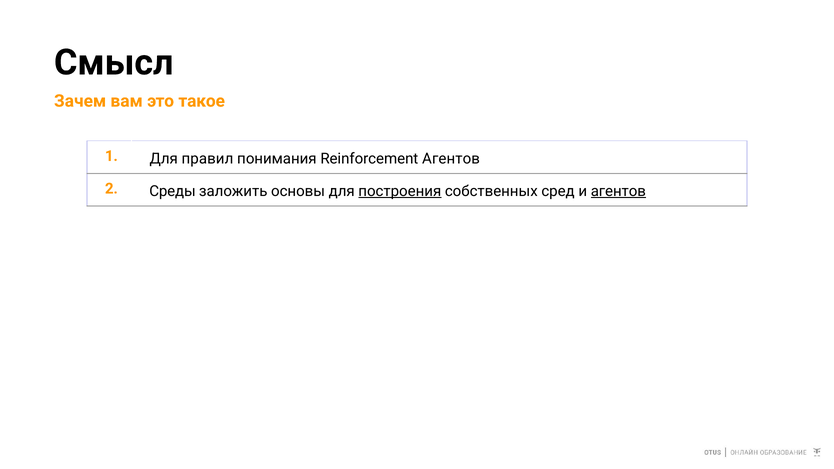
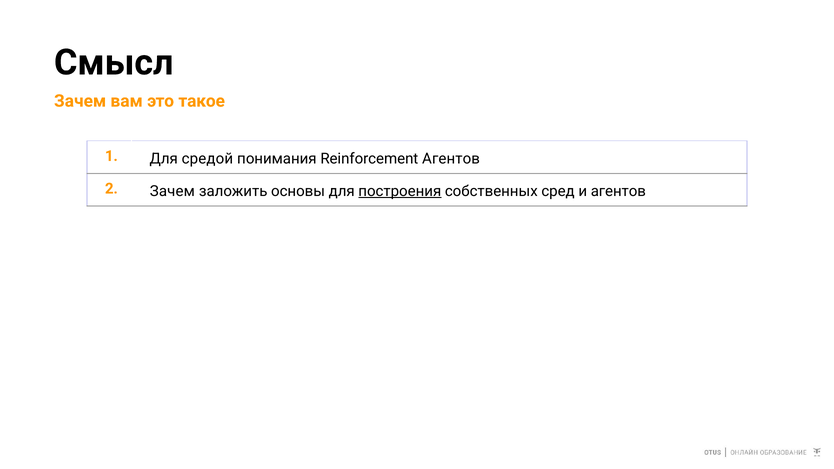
правил: правил -> средой (207, 159)
2 Среды: Среды -> Зачем (172, 191)
агентов underline: present -> none (618, 191)
